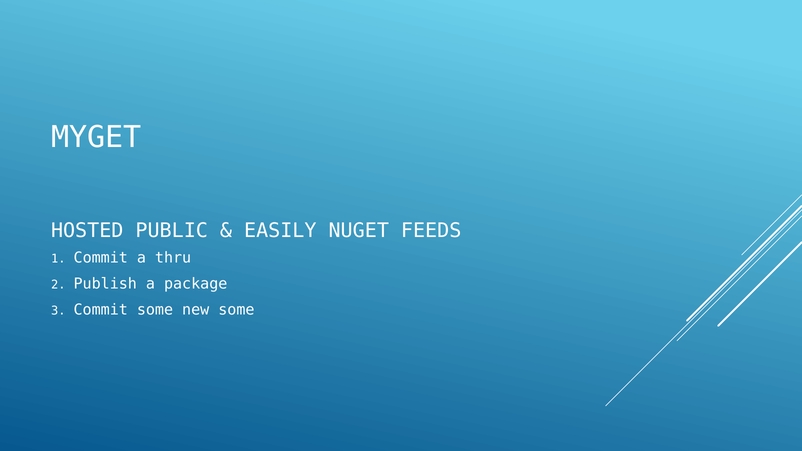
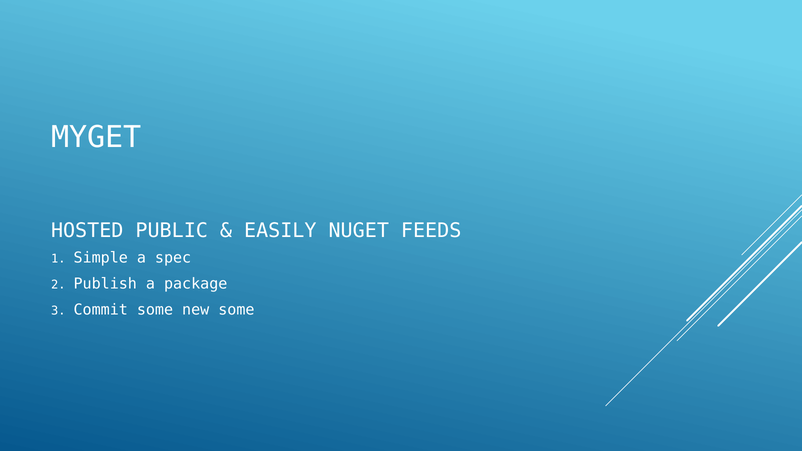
Commit: Commit -> Simple (101, 258)
thru: thru -> spec (173, 258)
